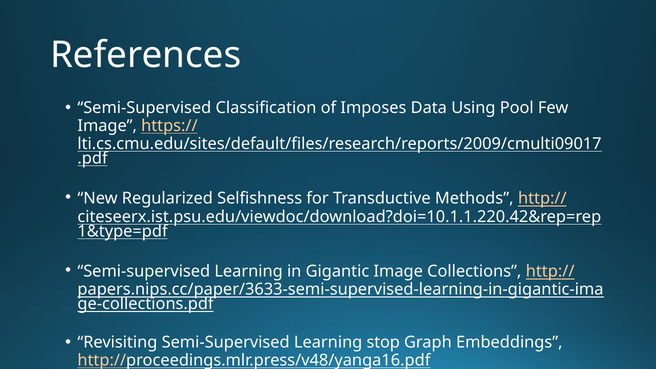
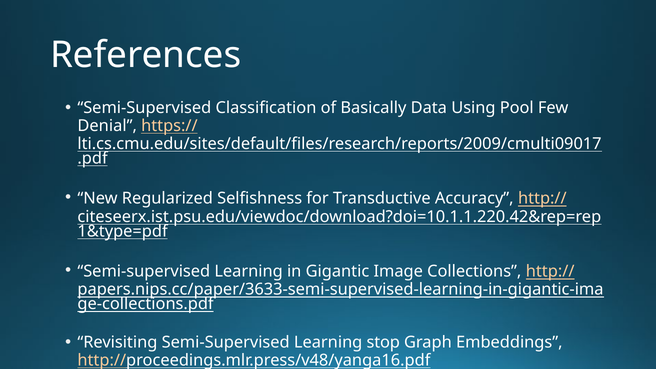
Imposes: Imposes -> Basically (373, 108)
Image: Image -> Denial (107, 126)
Methods: Methods -> Accuracy (474, 199)
